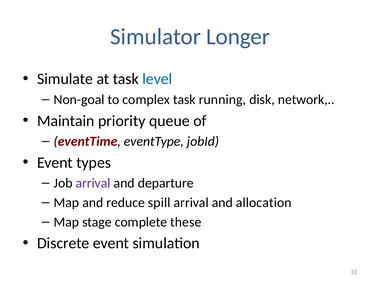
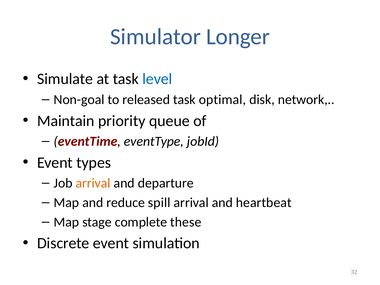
complex: complex -> released (146, 100)
running: running -> optimal (222, 100)
arrival colour: purple -> orange (93, 183)
allocation: allocation -> heartbeat (264, 203)
